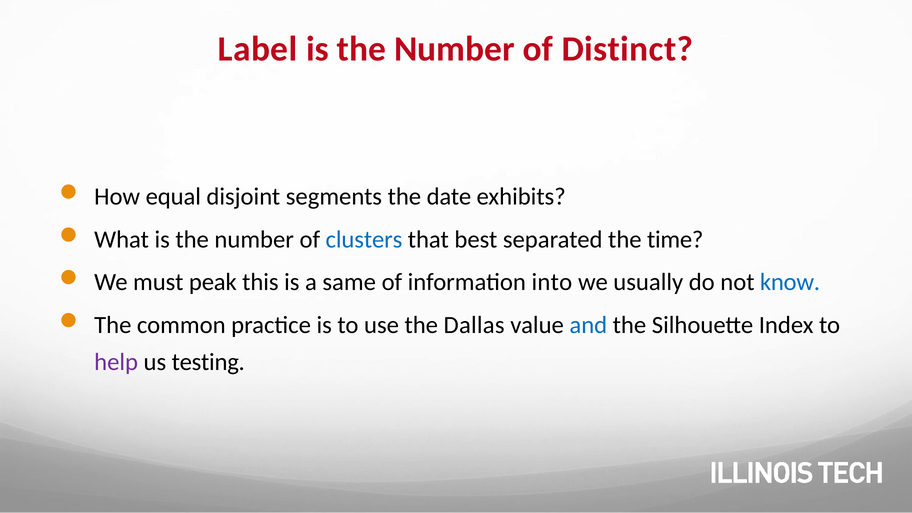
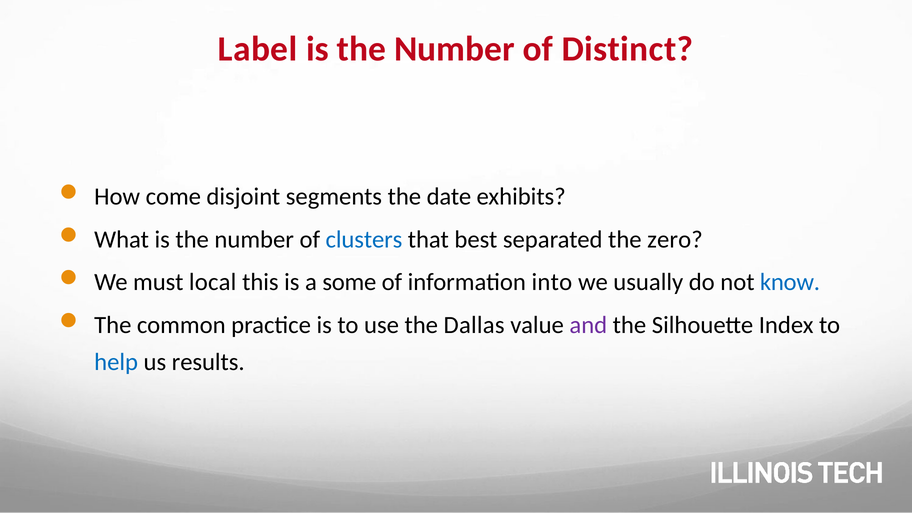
equal: equal -> come (173, 197)
time: time -> zero (675, 240)
peak: peak -> local (213, 282)
same: same -> some (349, 282)
and colour: blue -> purple (588, 325)
help colour: purple -> blue (116, 362)
testing: testing -> results (208, 362)
